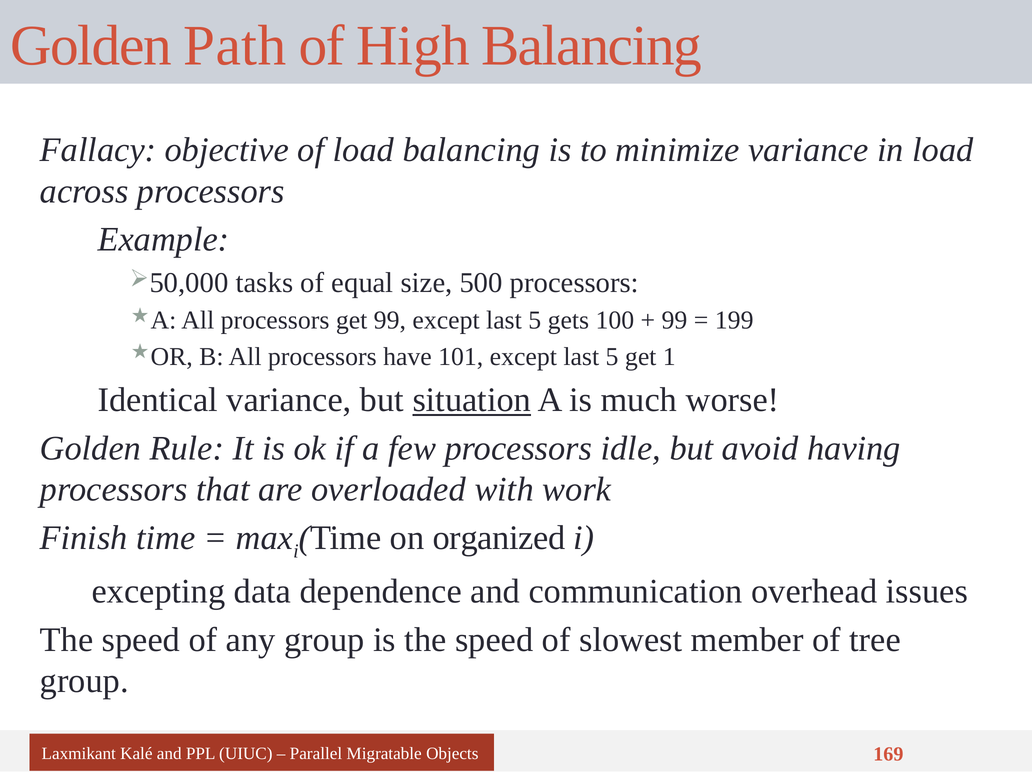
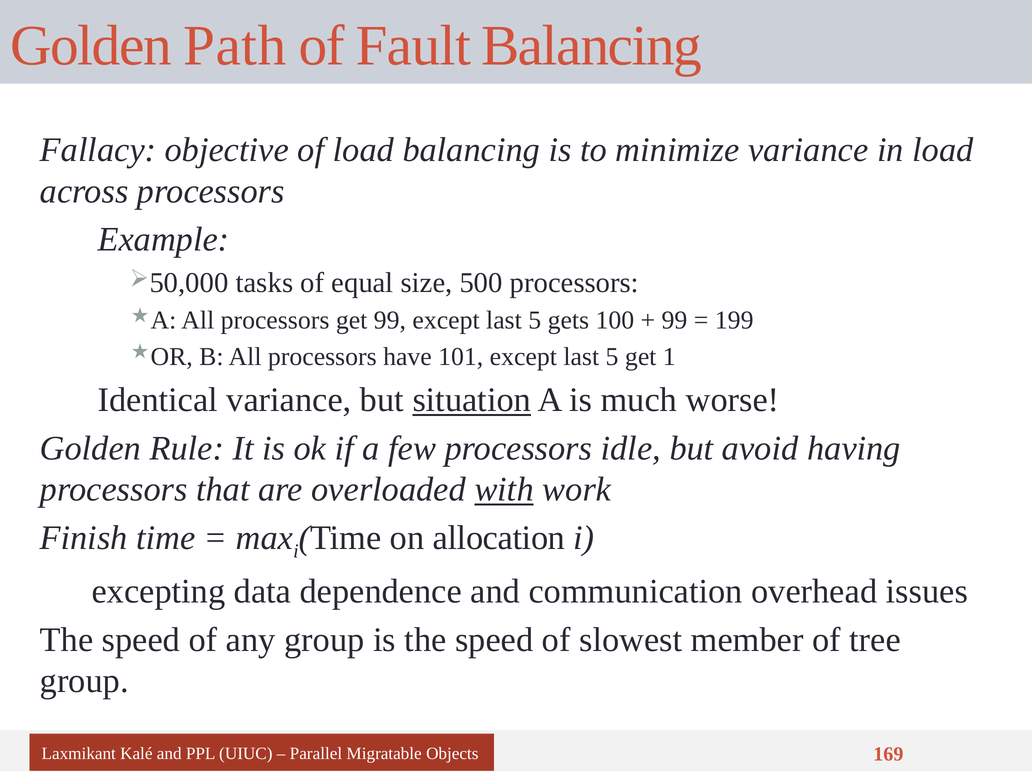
High: High -> Fault (413, 46)
with underline: none -> present (504, 490)
organized: organized -> allocation (499, 538)
